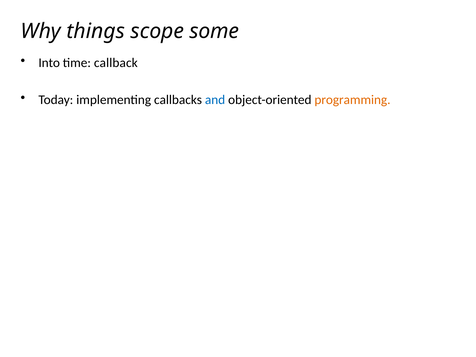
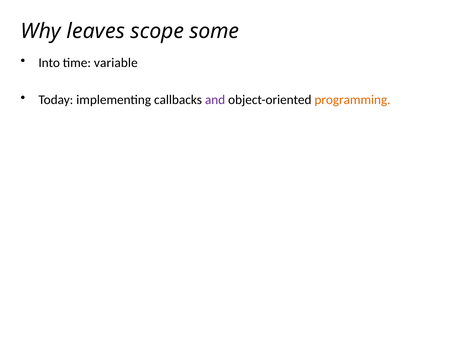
things: things -> leaves (96, 31)
callback: callback -> variable (116, 63)
and colour: blue -> purple (215, 100)
